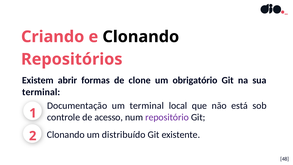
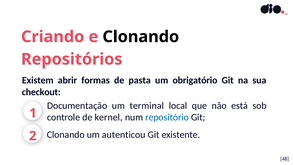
clone: clone -> pasta (140, 80)
terminal: terminal -> checkout (41, 92)
acesso: acesso -> kernel (109, 117)
repositório colour: purple -> blue (167, 117)
distribuído: distribuído -> autenticou (124, 134)
